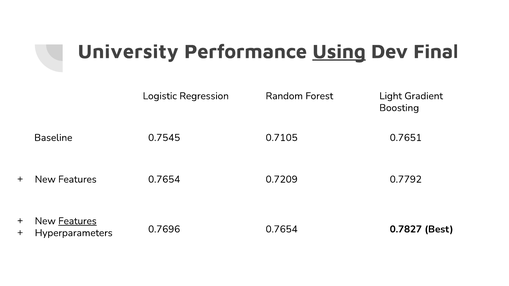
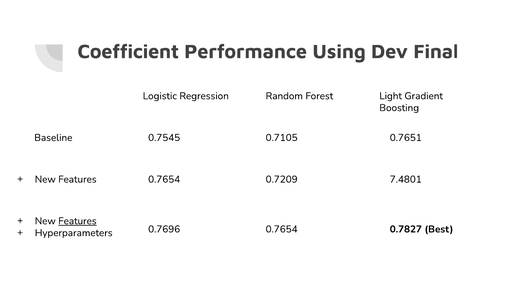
University: University -> Coefficient (128, 52)
Using underline: present -> none (339, 52)
0.7792: 0.7792 -> 7.4801 (406, 180)
